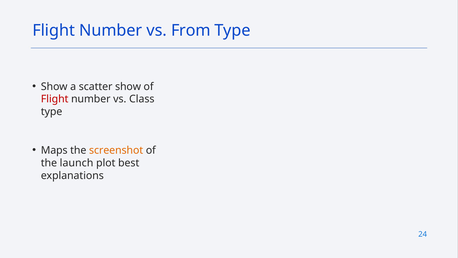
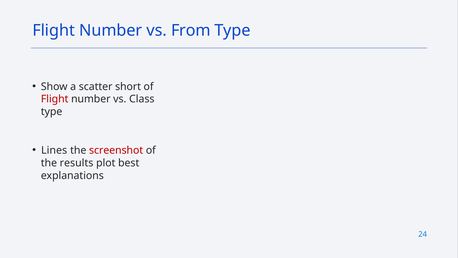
scatter show: show -> short (128, 86)
Maps: Maps -> Lines (54, 150)
screenshot colour: orange -> red (116, 150)
launch: launch -> results (77, 163)
